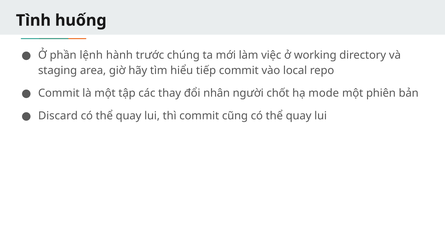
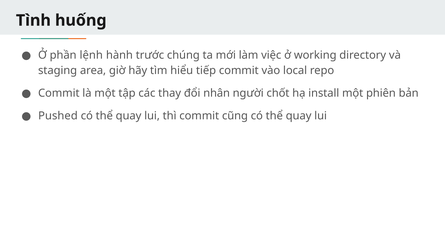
mode: mode -> install (324, 93)
Discard: Discard -> Pushed (58, 116)
